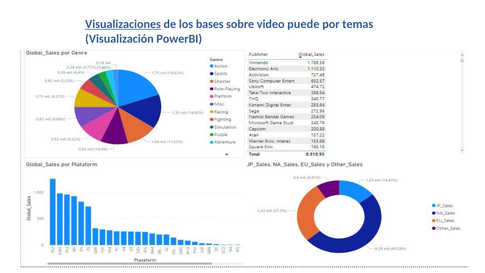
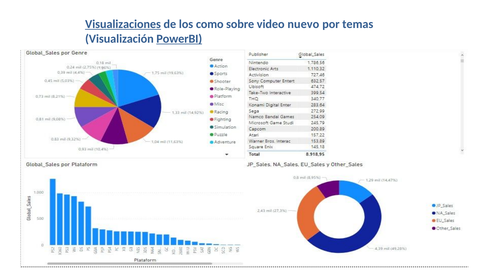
bases: bases -> como (210, 24)
puede: puede -> nuevo (303, 24)
PowerBI underline: none -> present (179, 39)
